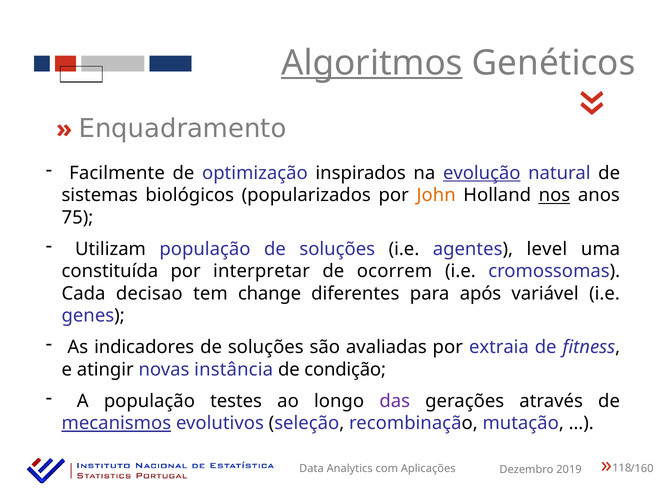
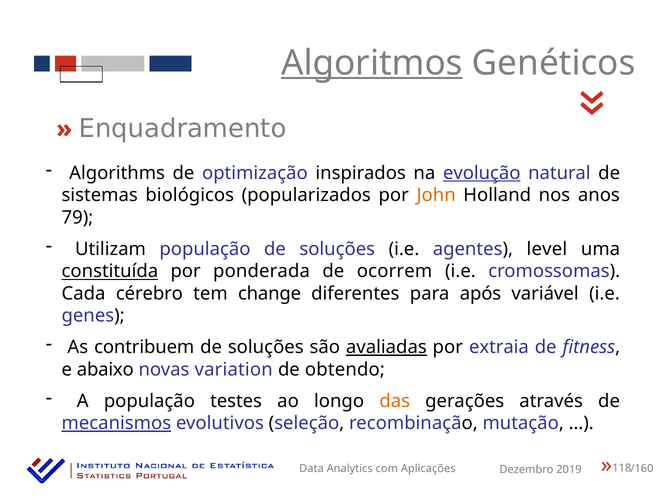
Facilmente: Facilmente -> Algorithms (117, 173)
nos underline: present -> none (554, 195)
75: 75 -> 79 (77, 217)
constituída underline: none -> present (110, 271)
interpretar: interpretar -> ponderada (262, 271)
decisao: decisao -> cérebro (149, 293)
indicadores: indicadores -> contribuem (144, 347)
avaliadas underline: none -> present (386, 347)
atingir: atingir -> abaixo (105, 369)
instância: instância -> variation (234, 369)
condição: condição -> obtendo (345, 369)
das colour: purple -> orange (395, 401)
